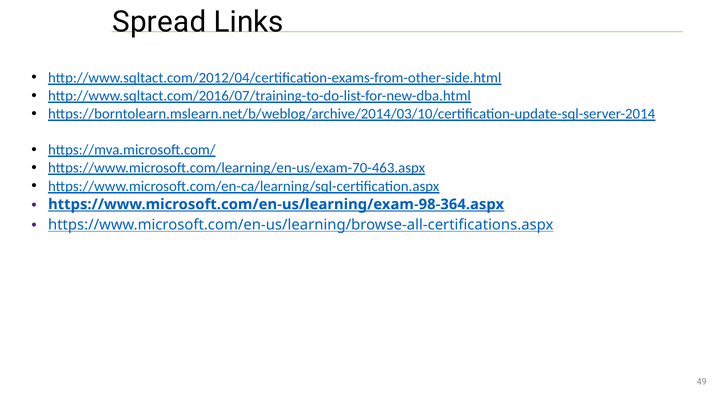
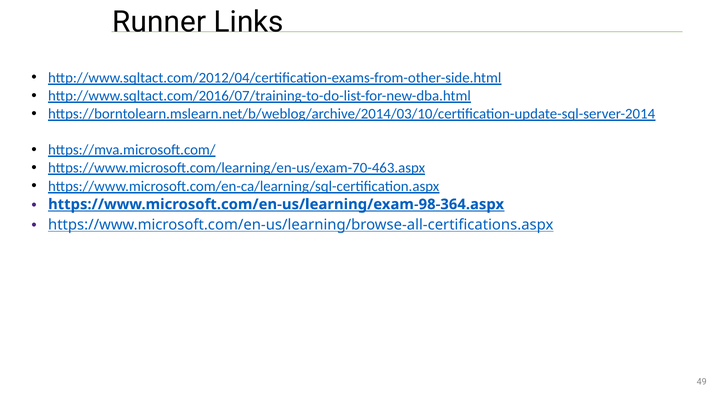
Spread: Spread -> Runner (159, 22)
